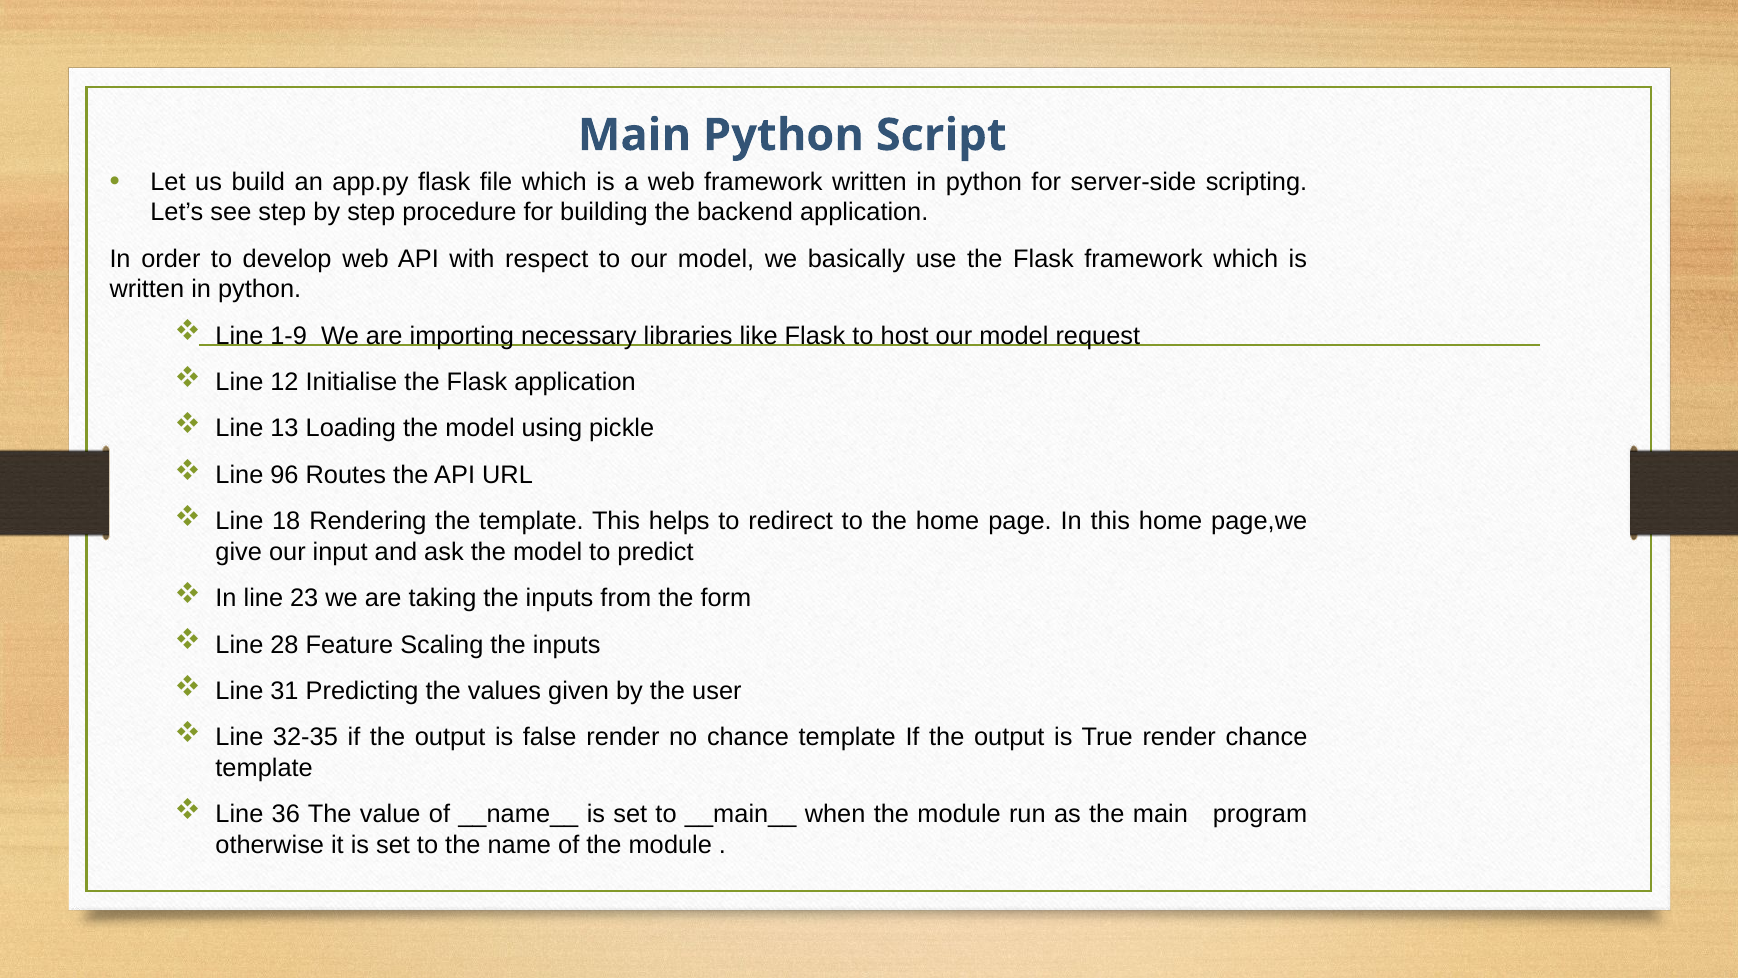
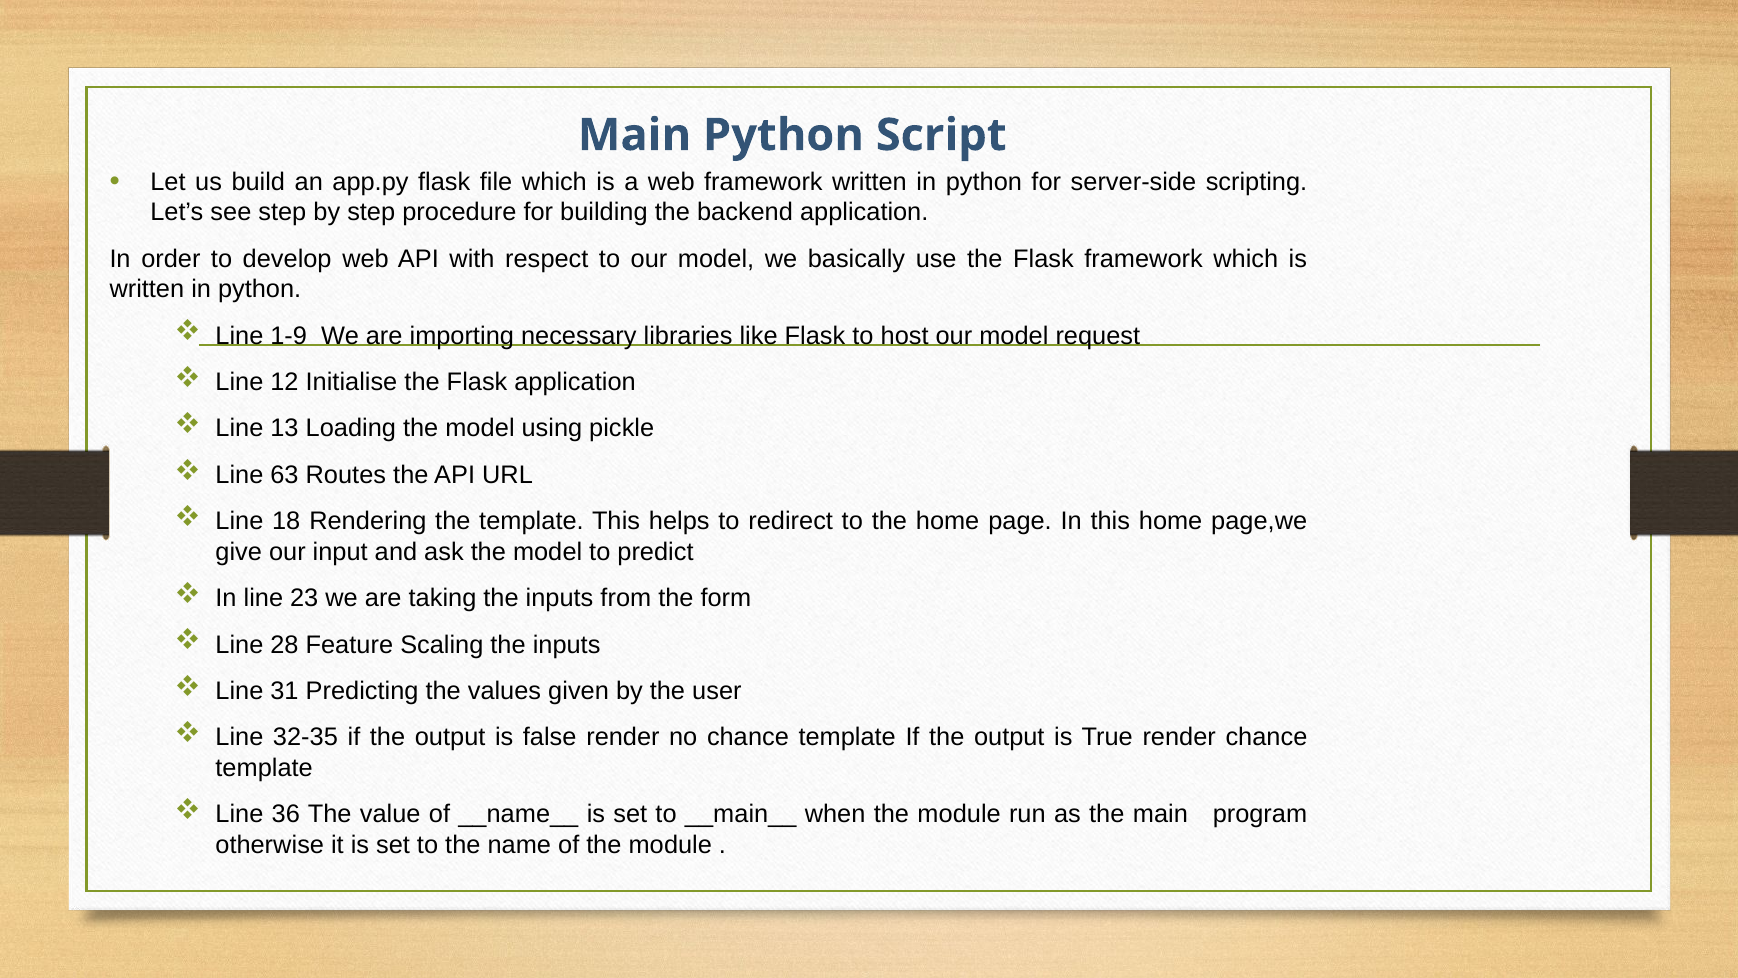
96: 96 -> 63 (284, 475)
